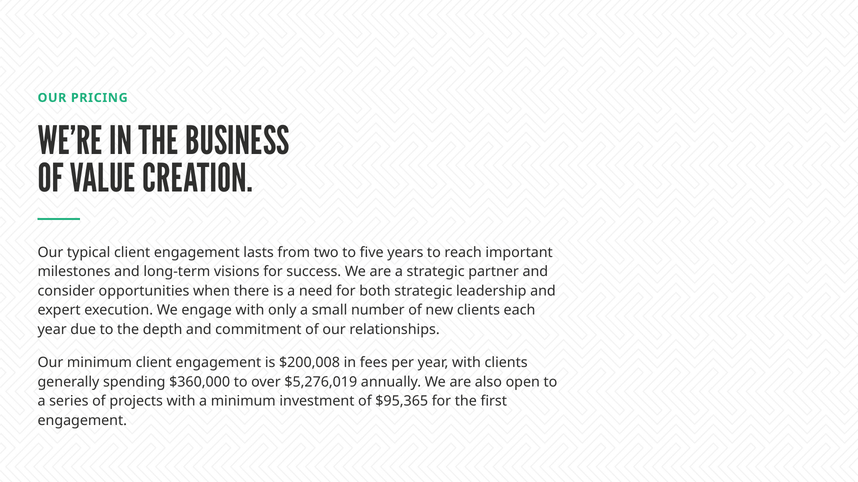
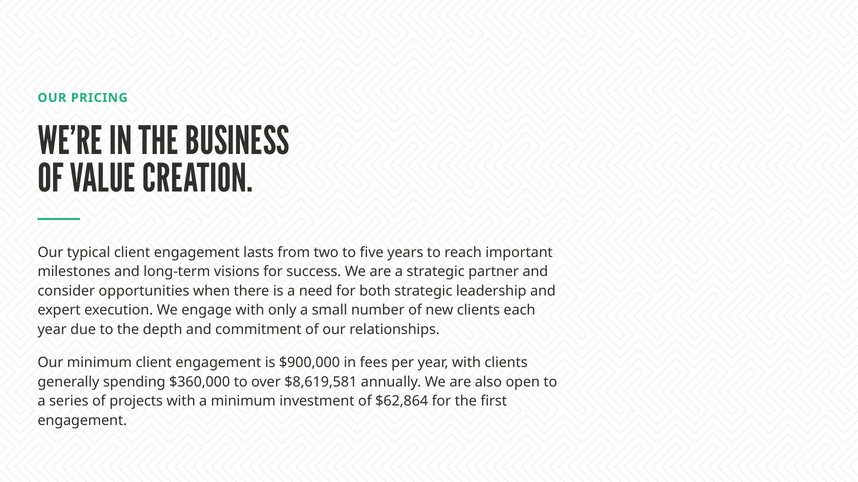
$200,008: $200,008 -> $900,000 (310, 363)
$5,276,019: $5,276,019 -> $8,619,581 (321, 382)
$95,365: $95,365 -> $62,864 (402, 402)
